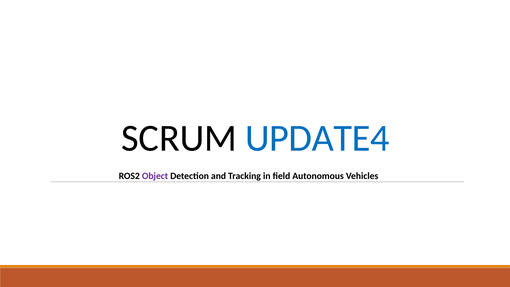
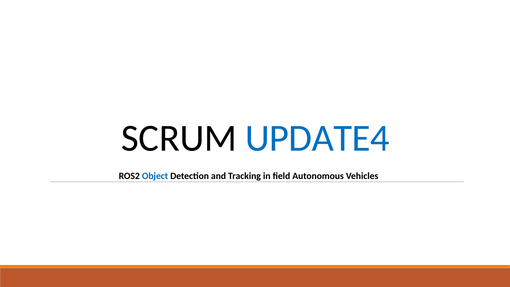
Object colour: purple -> blue (155, 176)
